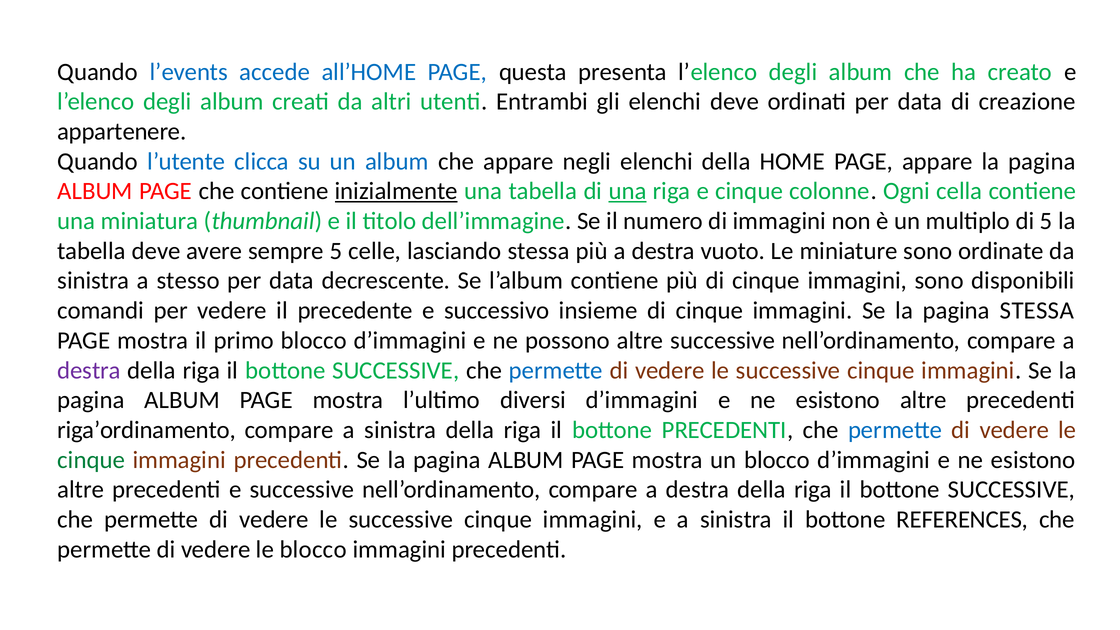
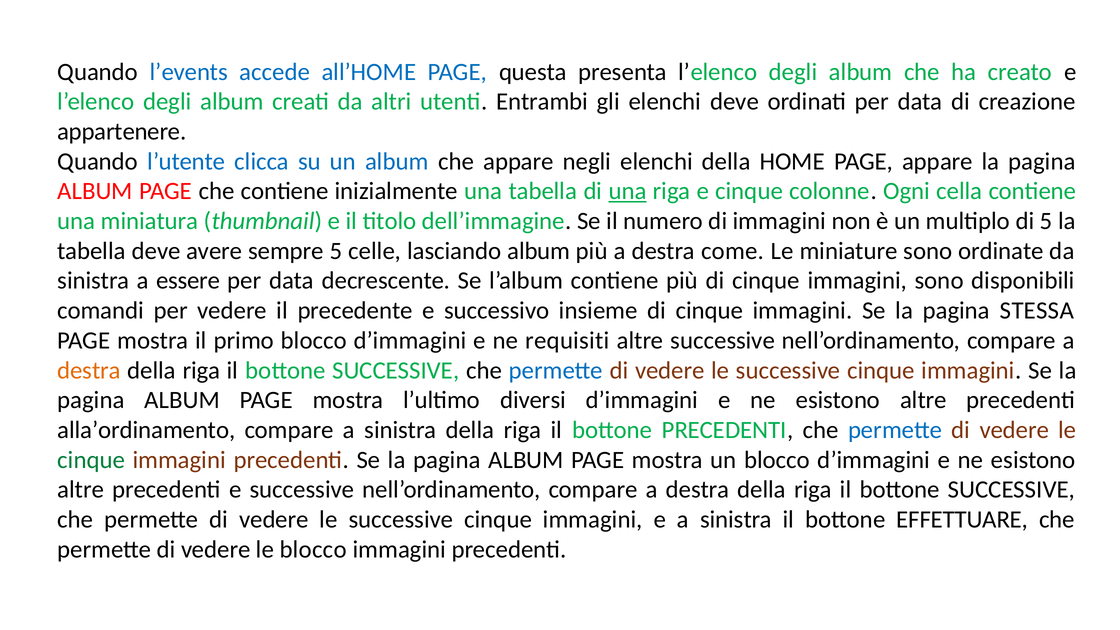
inizialmente underline: present -> none (396, 191)
lasciando stessa: stessa -> album (539, 251)
vuoto: vuoto -> come (733, 251)
stesso: stesso -> essere (188, 281)
possono: possono -> requisiti (567, 340)
destra colour: purple -> orange (89, 370)
riga’ordinamento: riga’ordinamento -> alla’ordinamento (146, 430)
REFERENCES: REFERENCES -> EFFETTUARE (962, 520)
